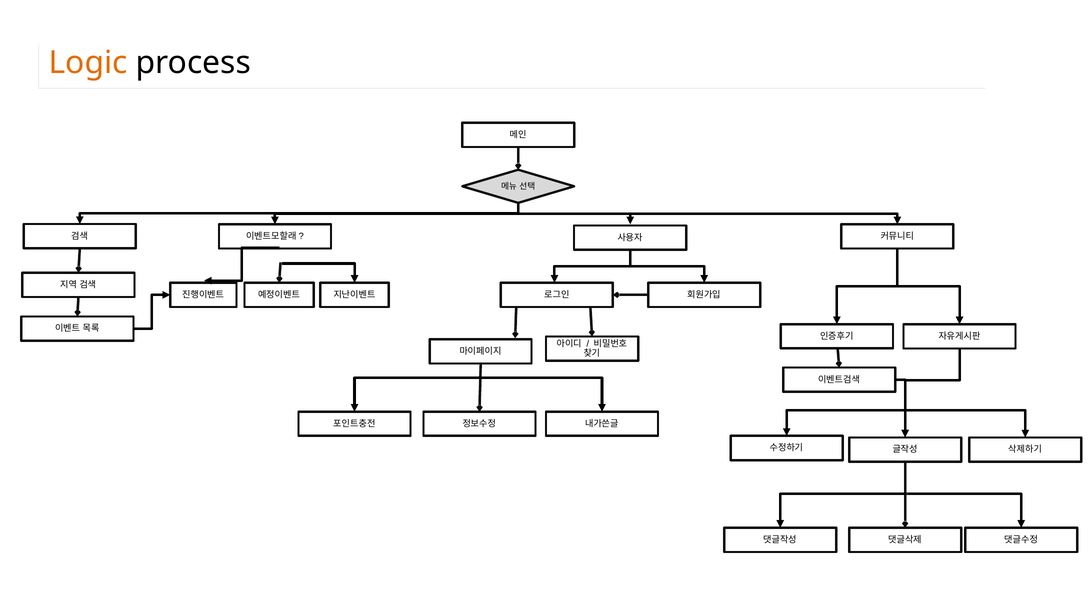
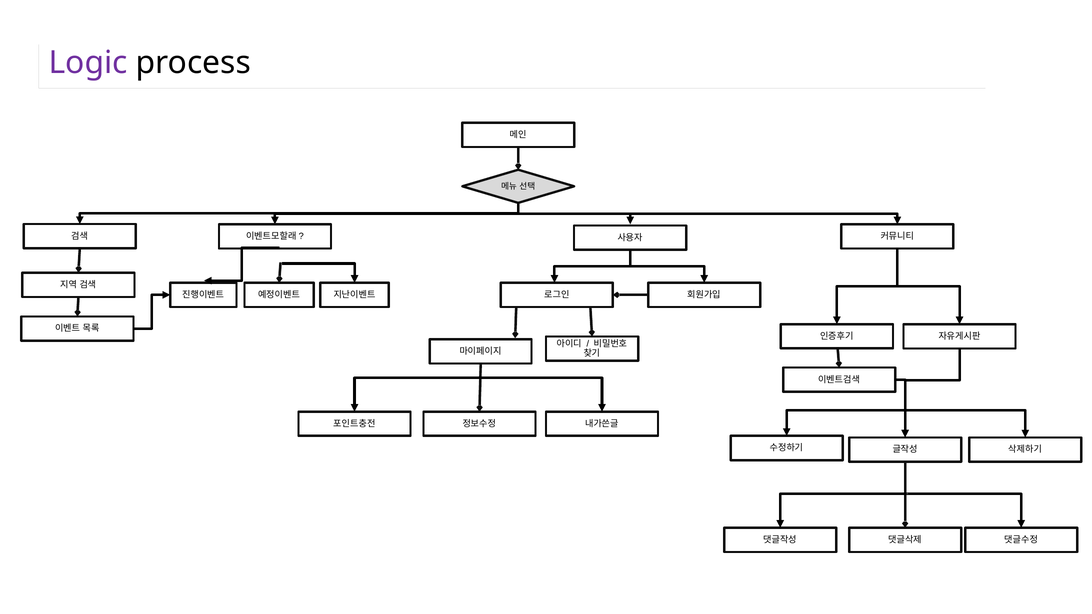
Logic colour: orange -> purple (88, 63)
